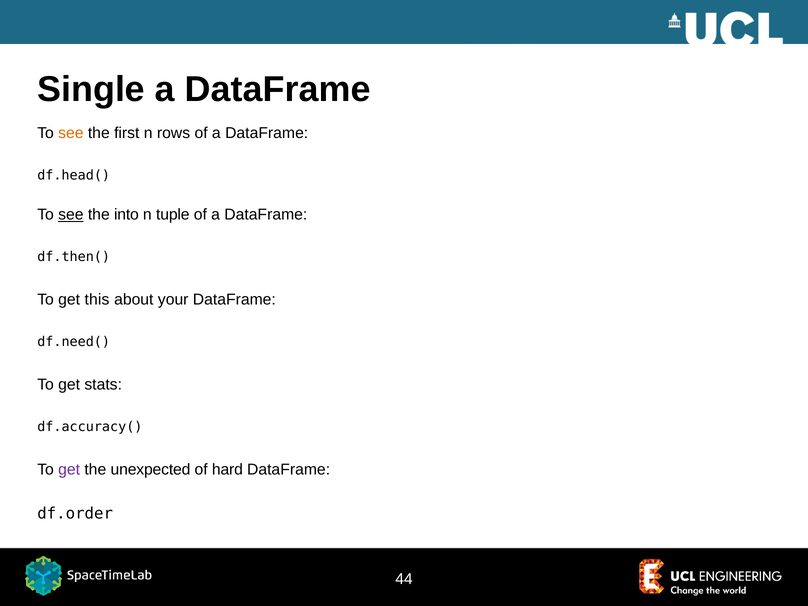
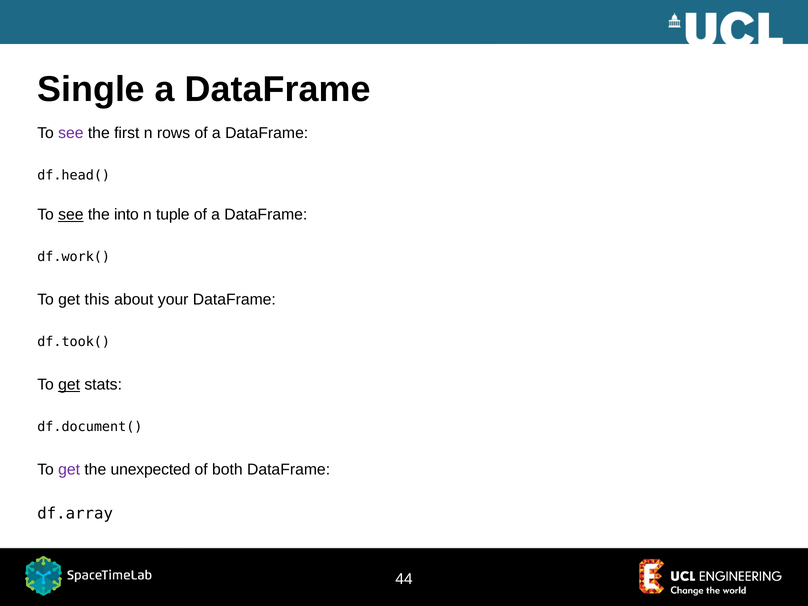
see colour: orange -> purple (71, 133)
df.then(: df.then( -> df.work( (74, 257)
df.need(: df.need( -> df.took( (74, 342)
get underline: none -> present (69, 385)
df.accuracy(: df.accuracy( -> df.document( (90, 427)
hard: hard -> both (227, 469)
df.order: df.order -> df.array (75, 514)
